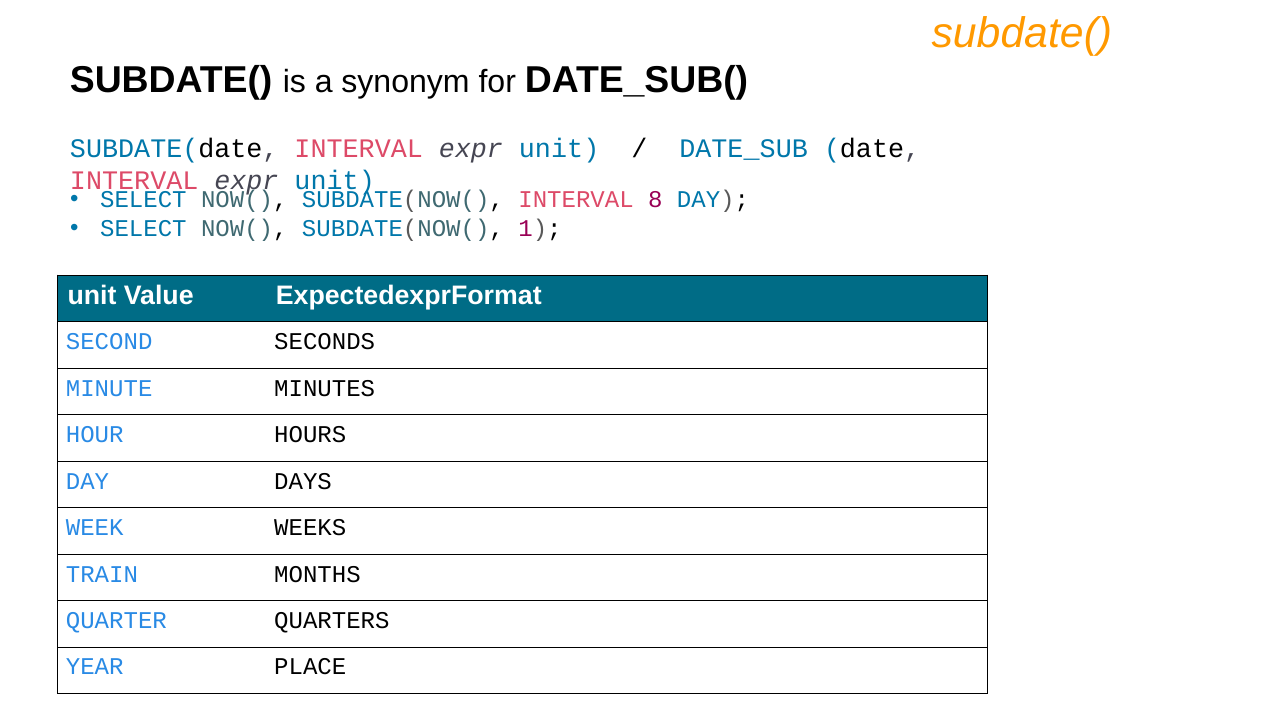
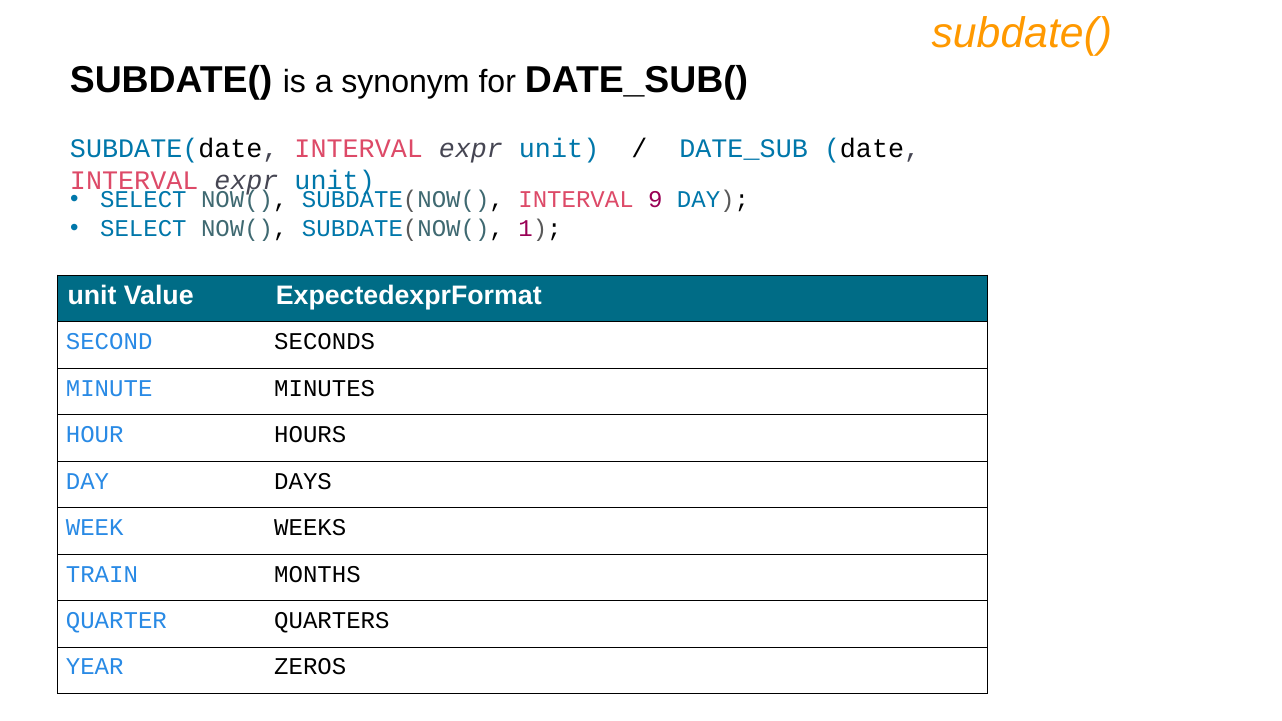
8: 8 -> 9 (655, 200)
PLACE: PLACE -> ZEROS (310, 667)
